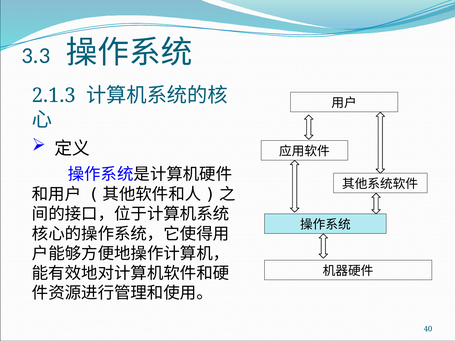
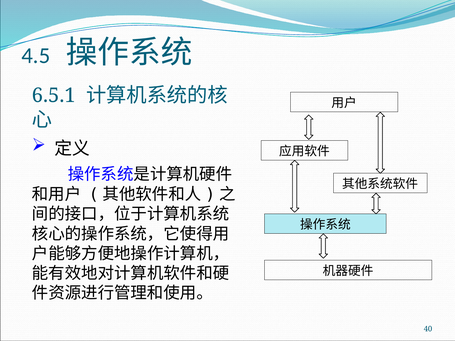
3.3: 3.3 -> 4.5 (36, 56)
2.1.3: 2.1.3 -> 6.5.1 (54, 95)
